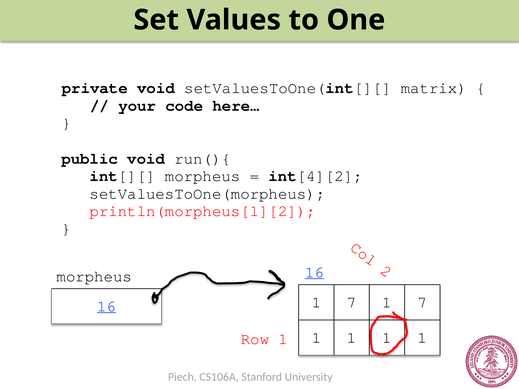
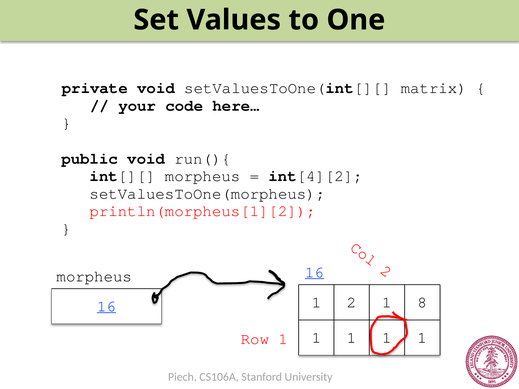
7: 7 -> 2 (352, 303)
7: 7 -> 8 (422, 303)
